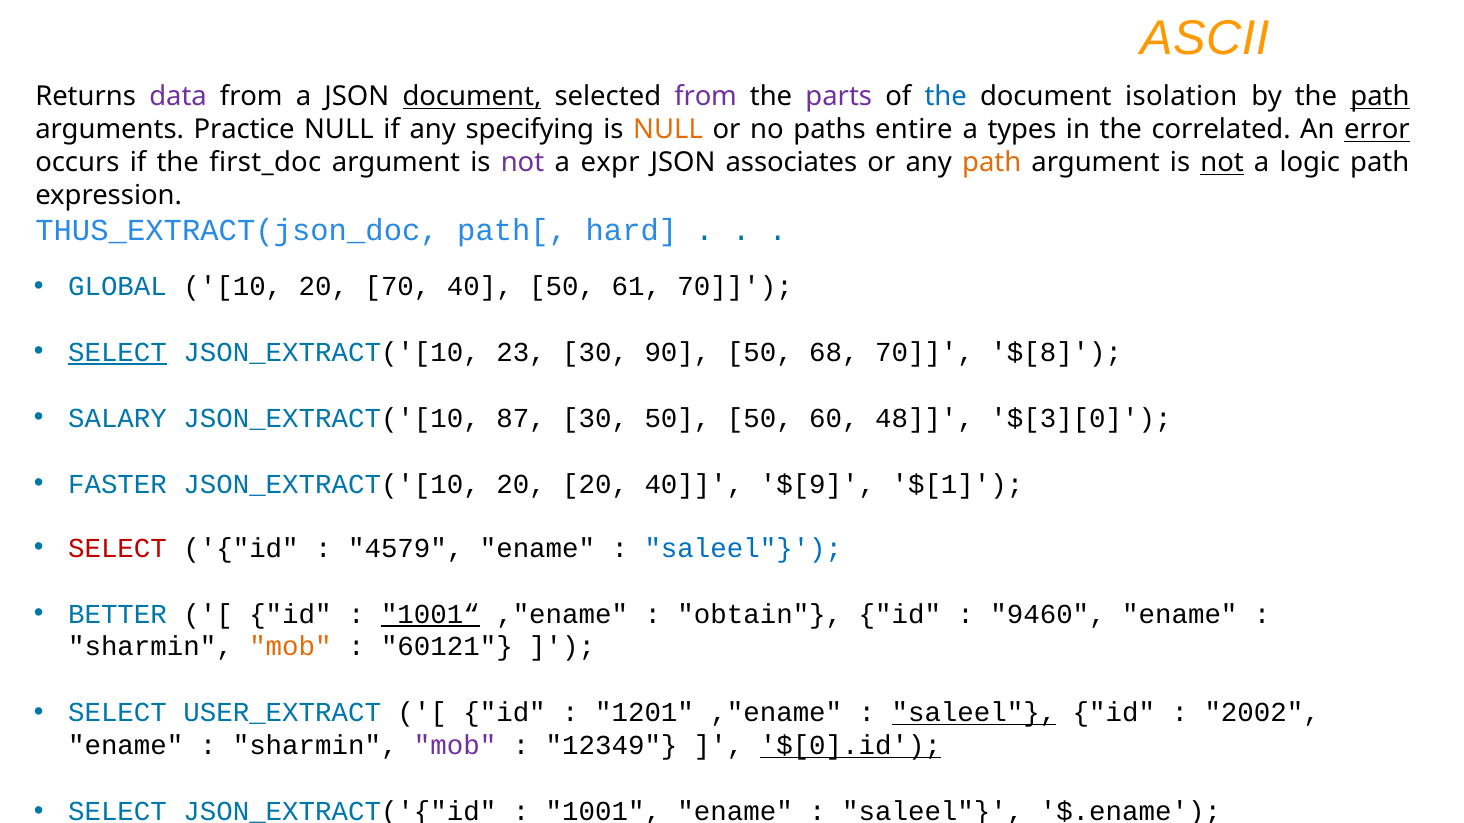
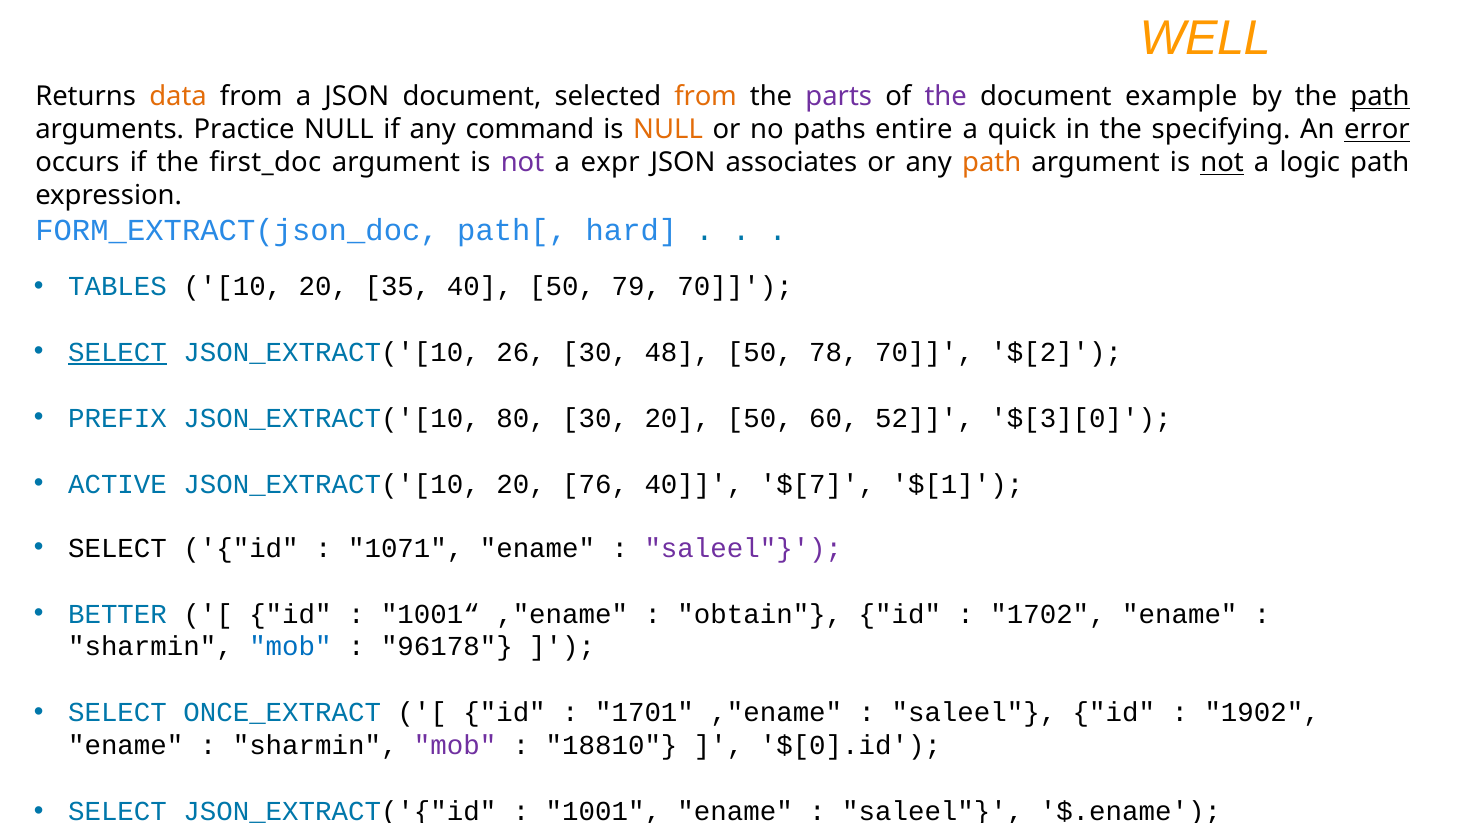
ASCII: ASCII -> WELL (1205, 38)
data colour: purple -> orange (178, 97)
document underline: present -> none (472, 97)
from colour: purple -> orange (706, 97)
the colour: blue -> purple (946, 97)
isolation: isolation -> example (1181, 97)
specifying: specifying -> command (530, 130)
types: types -> quick (1022, 130)
correlated: correlated -> specifying (1221, 130)
THUS_EXTRACT(json_doc: THUS_EXTRACT(json_doc -> FORM_EXTRACT(json_doc (237, 231)
GLOBAL: GLOBAL -> TABLES (117, 287)
20 70: 70 -> 35 (397, 287)
61: 61 -> 79 (636, 287)
23: 23 -> 26 (521, 353)
90: 90 -> 48 (677, 353)
68: 68 -> 78 (834, 353)
$[8: $[8 -> $[2 (1056, 353)
SALARY: SALARY -> PREFIX (117, 418)
87: 87 -> 80 (521, 418)
30 50: 50 -> 20 (677, 418)
48: 48 -> 52 (925, 418)
FASTER: FASTER -> ACTIVE (117, 484)
20 20: 20 -> 76 (595, 484)
$[9: $[9 -> $[7 (817, 484)
SELECT colour: red -> black (117, 548)
4579: 4579 -> 1071 (406, 548)
saleel colour: blue -> purple (743, 548)
1001“ underline: present -> none (430, 614)
9460: 9460 -> 1702 (1048, 614)
mob colour: orange -> blue (290, 647)
60121: 60121 -> 96178 (447, 647)
USER_EXTRACT: USER_EXTRACT -> ONCE_EXTRACT (282, 713)
1201: 1201 -> 1701 (645, 713)
saleel underline: present -> none (974, 713)
2002: 2002 -> 1902 (1262, 713)
12349: 12349 -> 18810 (612, 746)
$[0].id underline: present -> none (850, 746)
